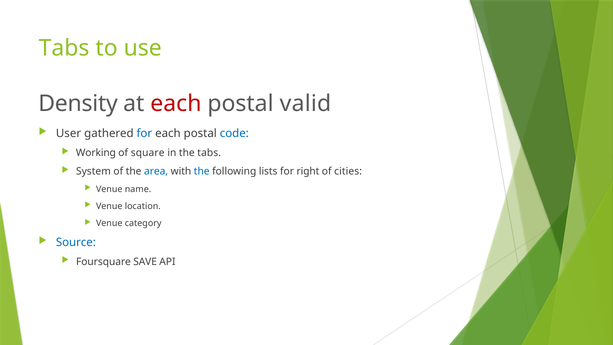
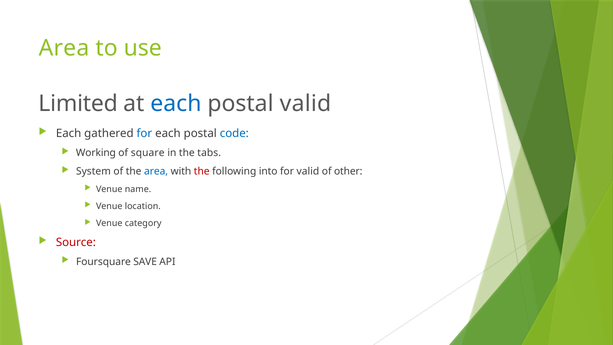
Tabs: Tabs -> Area (64, 48)
Density: Density -> Limited (78, 104)
each colour: red -> blue (176, 104)
User: User -> Each (69, 133)
the colour: blue -> red (202, 171)
lists: lists -> into (268, 171)
for right: right -> valid (308, 171)
cities: cities -> other (348, 171)
Source colour: blue -> red (76, 242)
